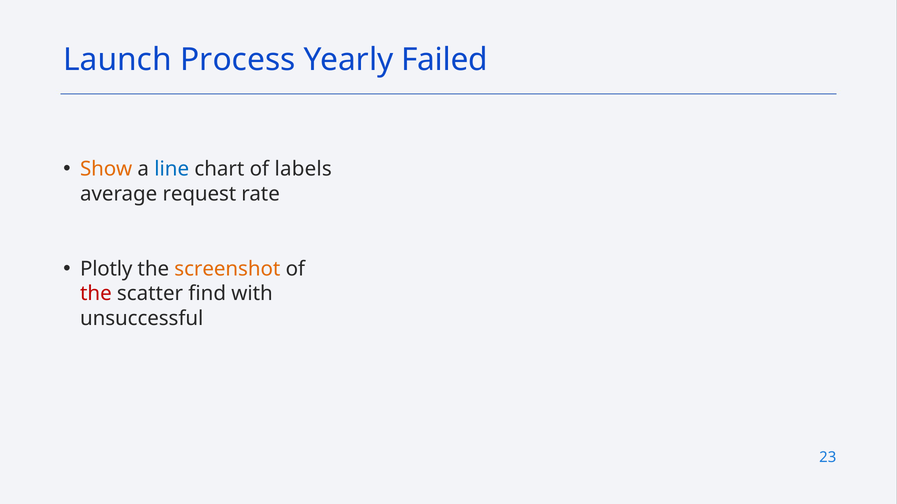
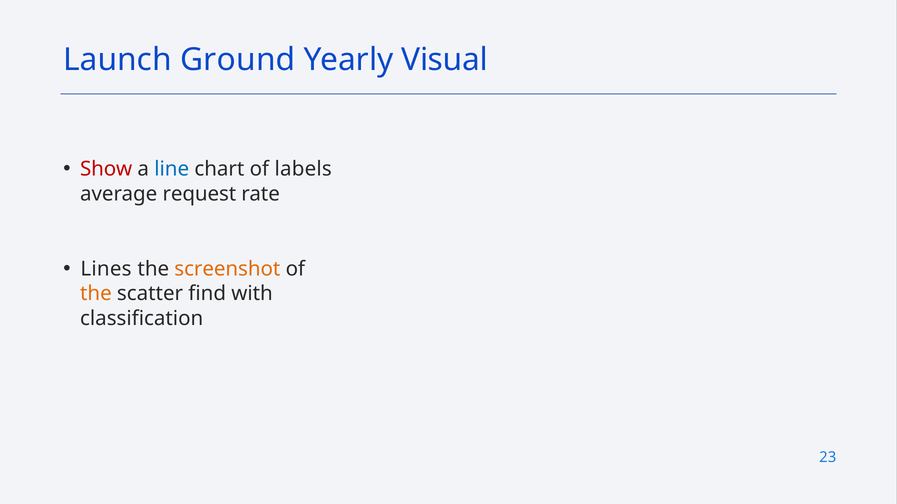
Process: Process -> Ground (238, 60)
Failed: Failed -> Visual (445, 60)
Show colour: orange -> red (106, 169)
Plotly: Plotly -> Lines (106, 269)
the colour: red -> orange (96, 294)
unsuccessful: unsuccessful -> classification (142, 319)
